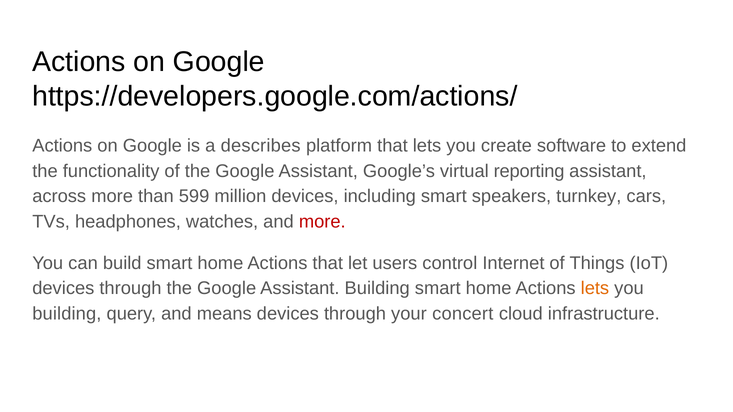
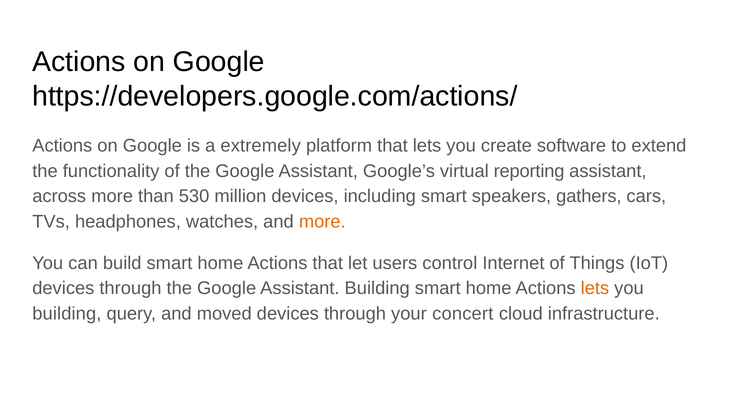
describes: describes -> extremely (261, 146)
599: 599 -> 530 (194, 196)
turnkey: turnkey -> gathers (589, 196)
more colour: red -> orange (322, 222)
means: means -> moved (224, 314)
